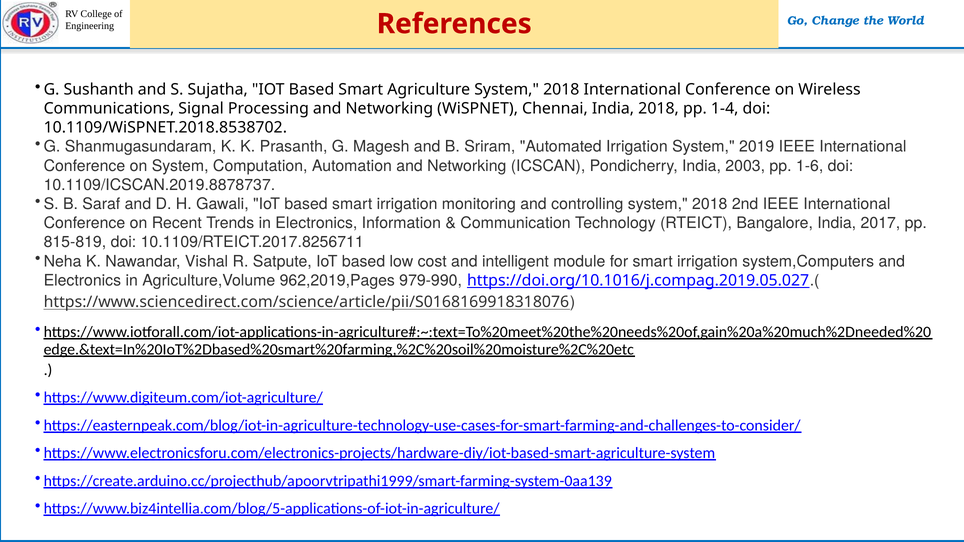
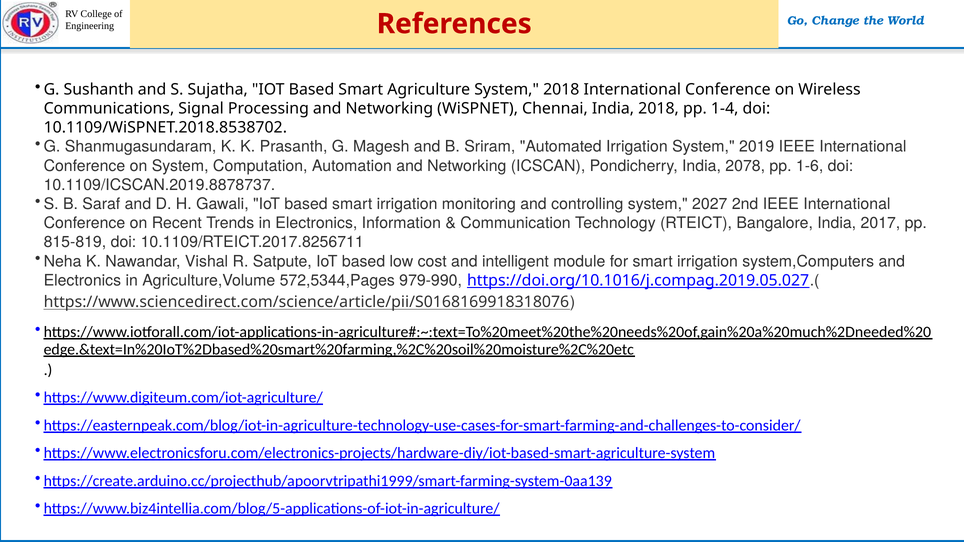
2003: 2003 -> 2078 (745, 166)
controlling system 2018: 2018 -> 2027 (710, 204)
962,2019,Pages: 962,2019,Pages -> 572,5344,Pages (337, 281)
